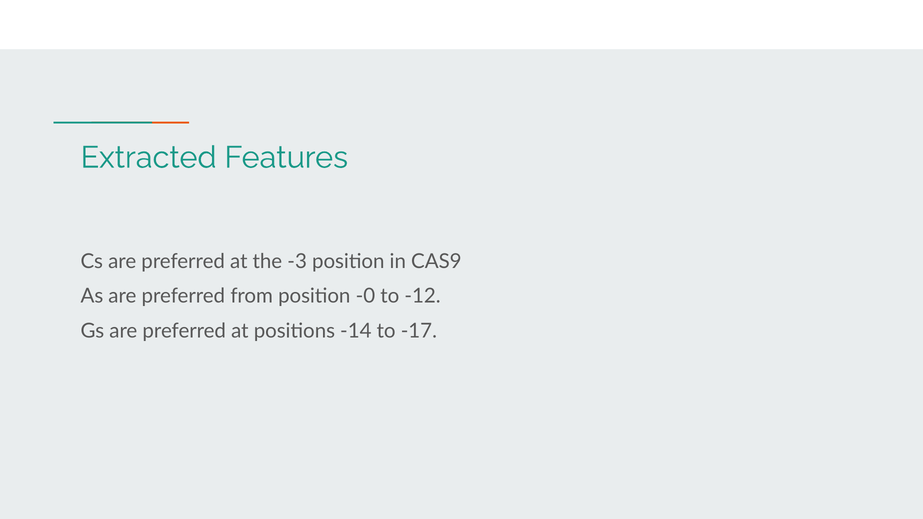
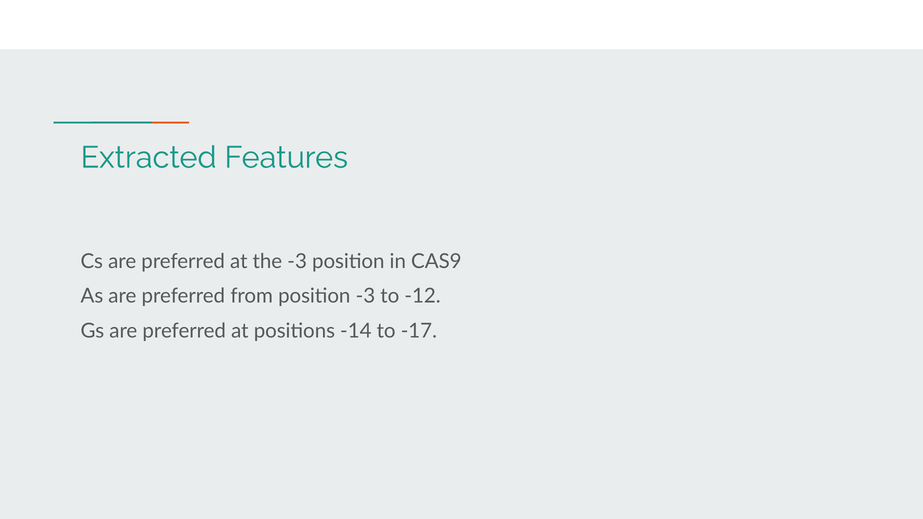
position -0: -0 -> -3 (365, 296)
